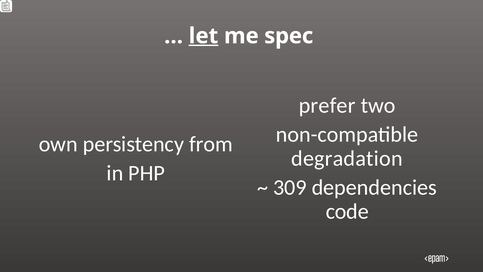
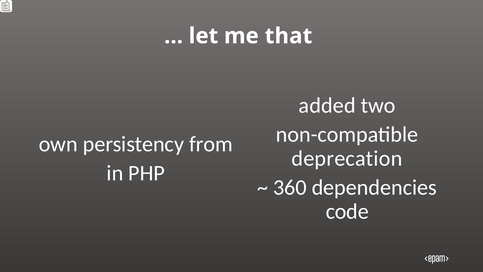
let underline: present -> none (204, 36)
spec: spec -> that (289, 36)
prefer: prefer -> added (327, 106)
degradation: degradation -> deprecation (347, 158)
309: 309 -> 360 (290, 187)
